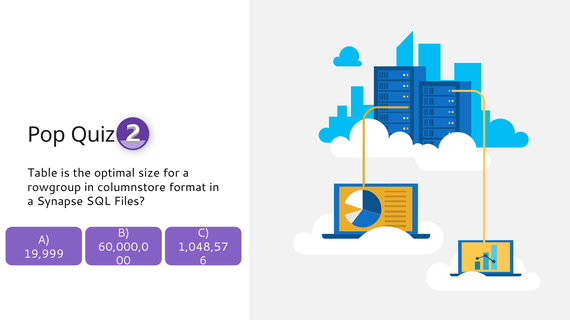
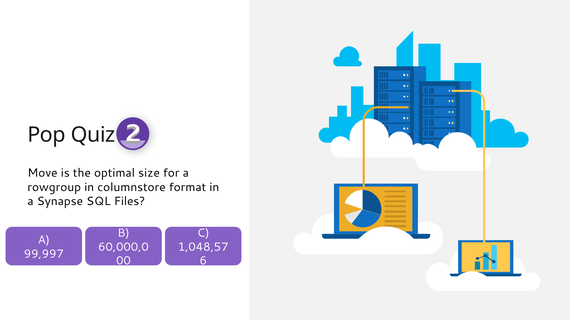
Table: Table -> Move (42, 173)
19,999: 19,999 -> 99,997 (44, 254)
